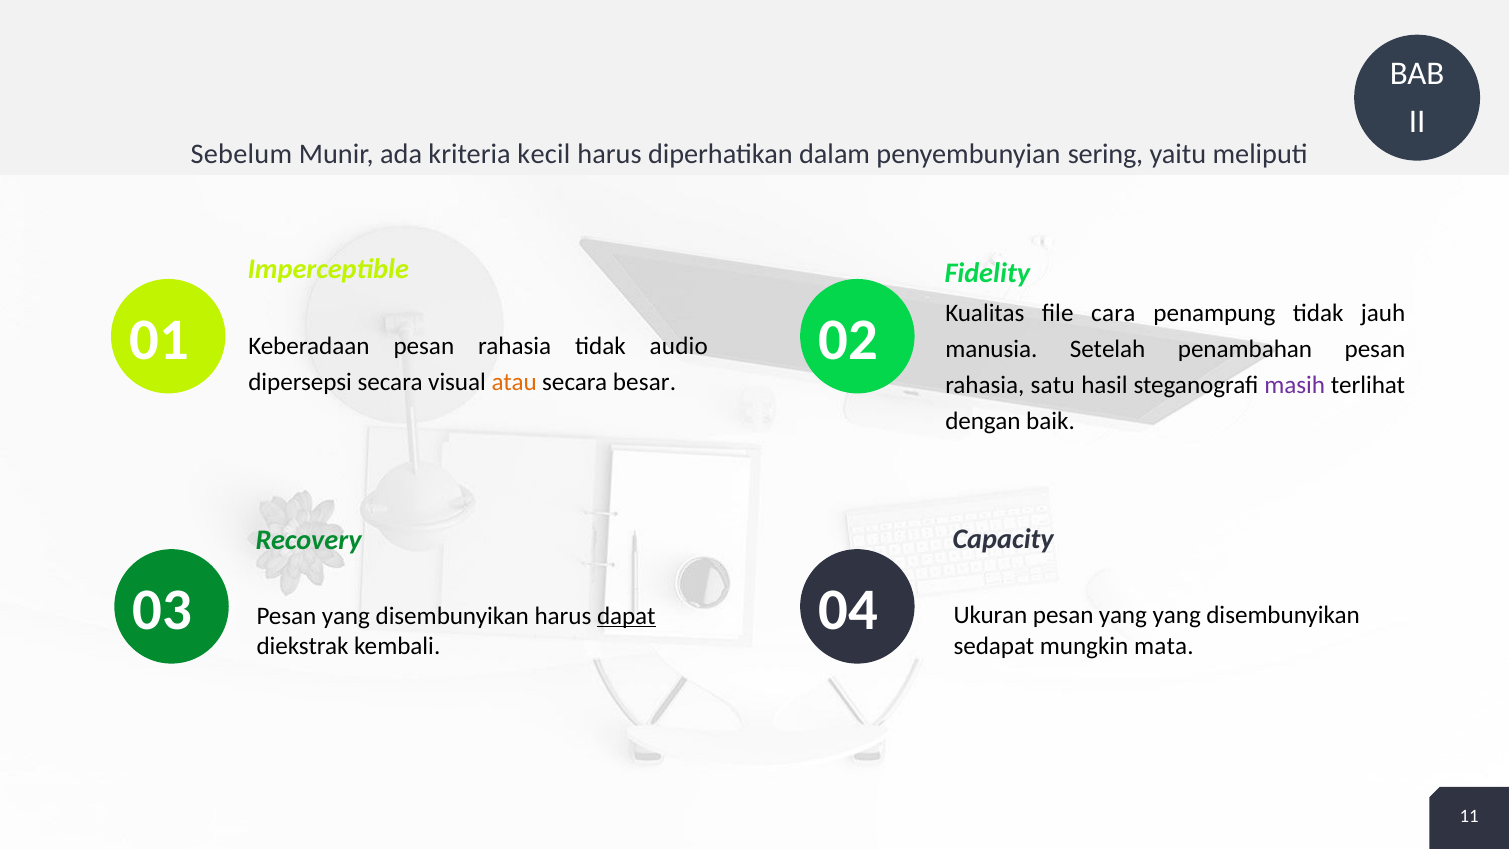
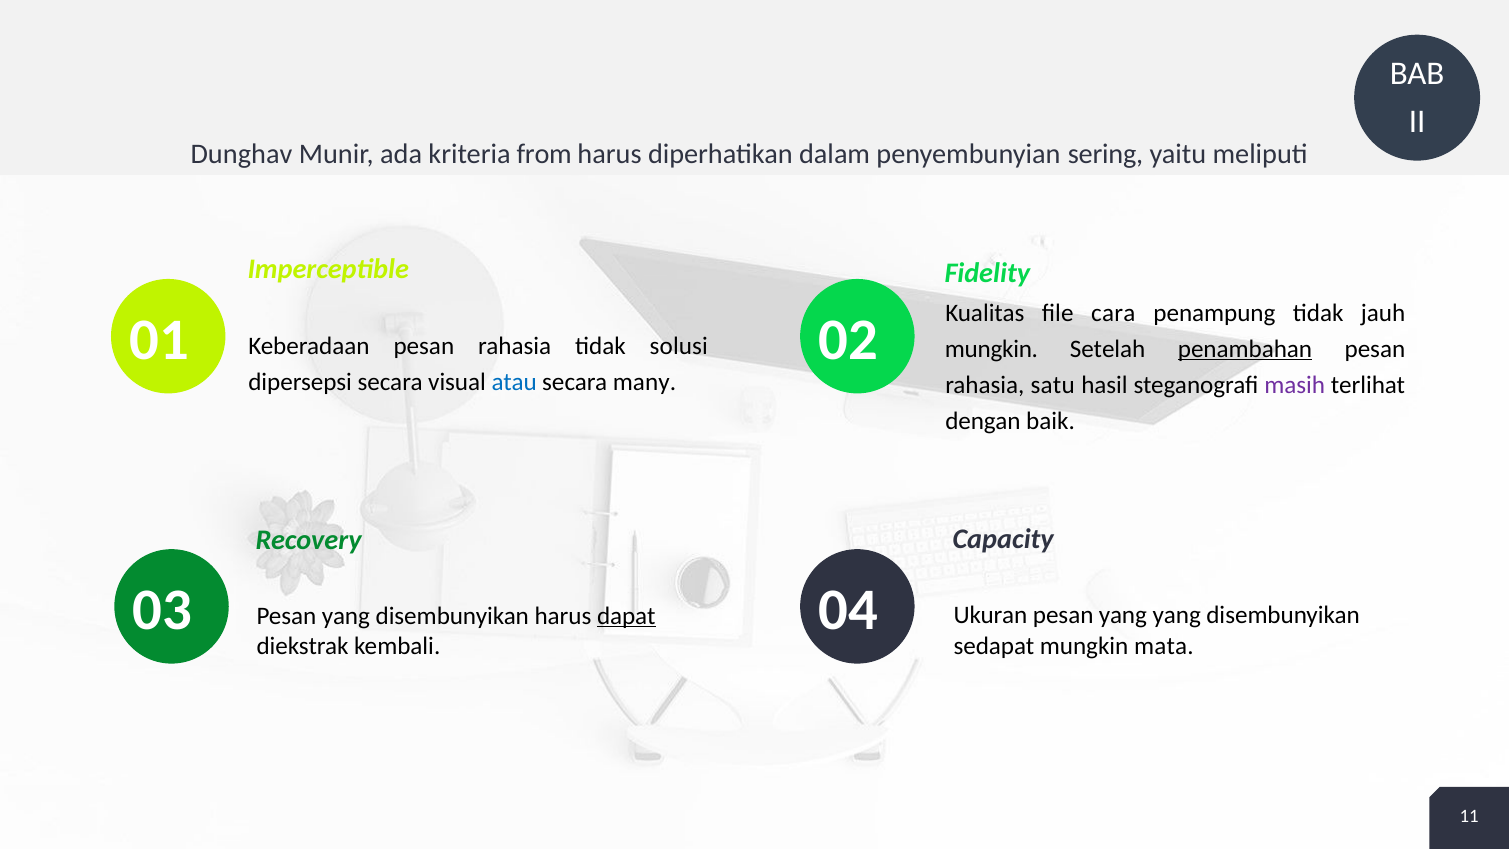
Sebelum: Sebelum -> Dunghav (242, 154)
kecil: kecil -> from (544, 154)
audio: audio -> solusi (679, 346)
manusia: manusia -> mungkin (991, 349)
penambahan underline: none -> present (1245, 349)
atau colour: orange -> blue (514, 382)
besar: besar -> many (645, 382)
